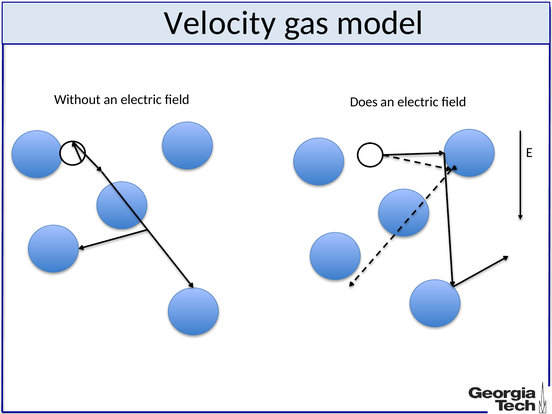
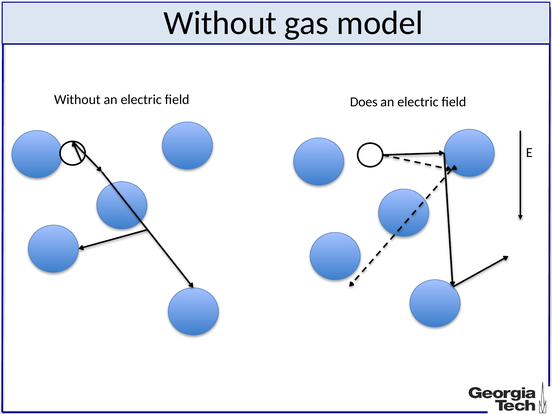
Velocity: Velocity -> Without (220, 23)
